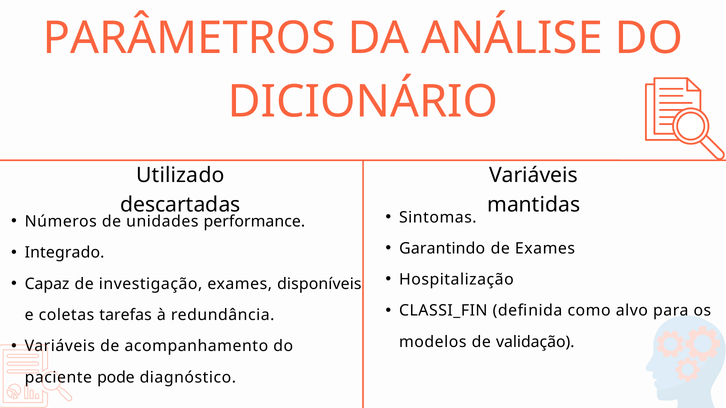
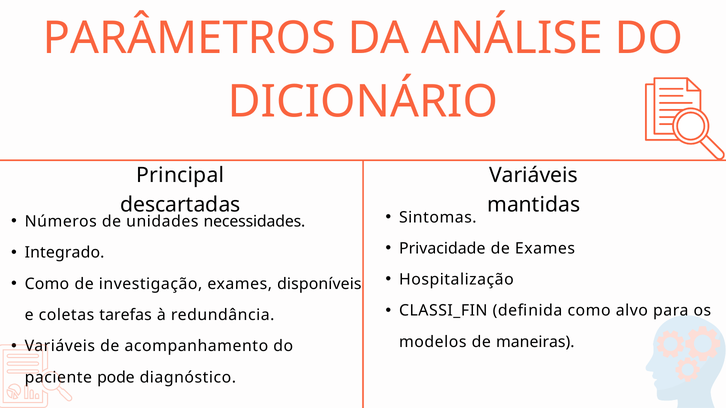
Utilizado: Utilizado -> Principal (180, 175)
performance: performance -> necessidades (254, 222)
Garantindo: Garantindo -> Privacidade (442, 249)
Capaz: Capaz -> Como (47, 284)
validação: validação -> maneiras (535, 342)
